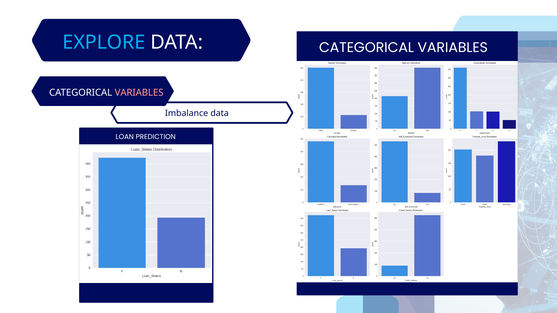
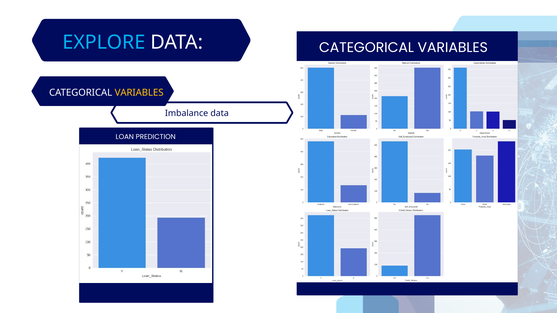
VARIABLES colour: pink -> yellow (139, 93)
